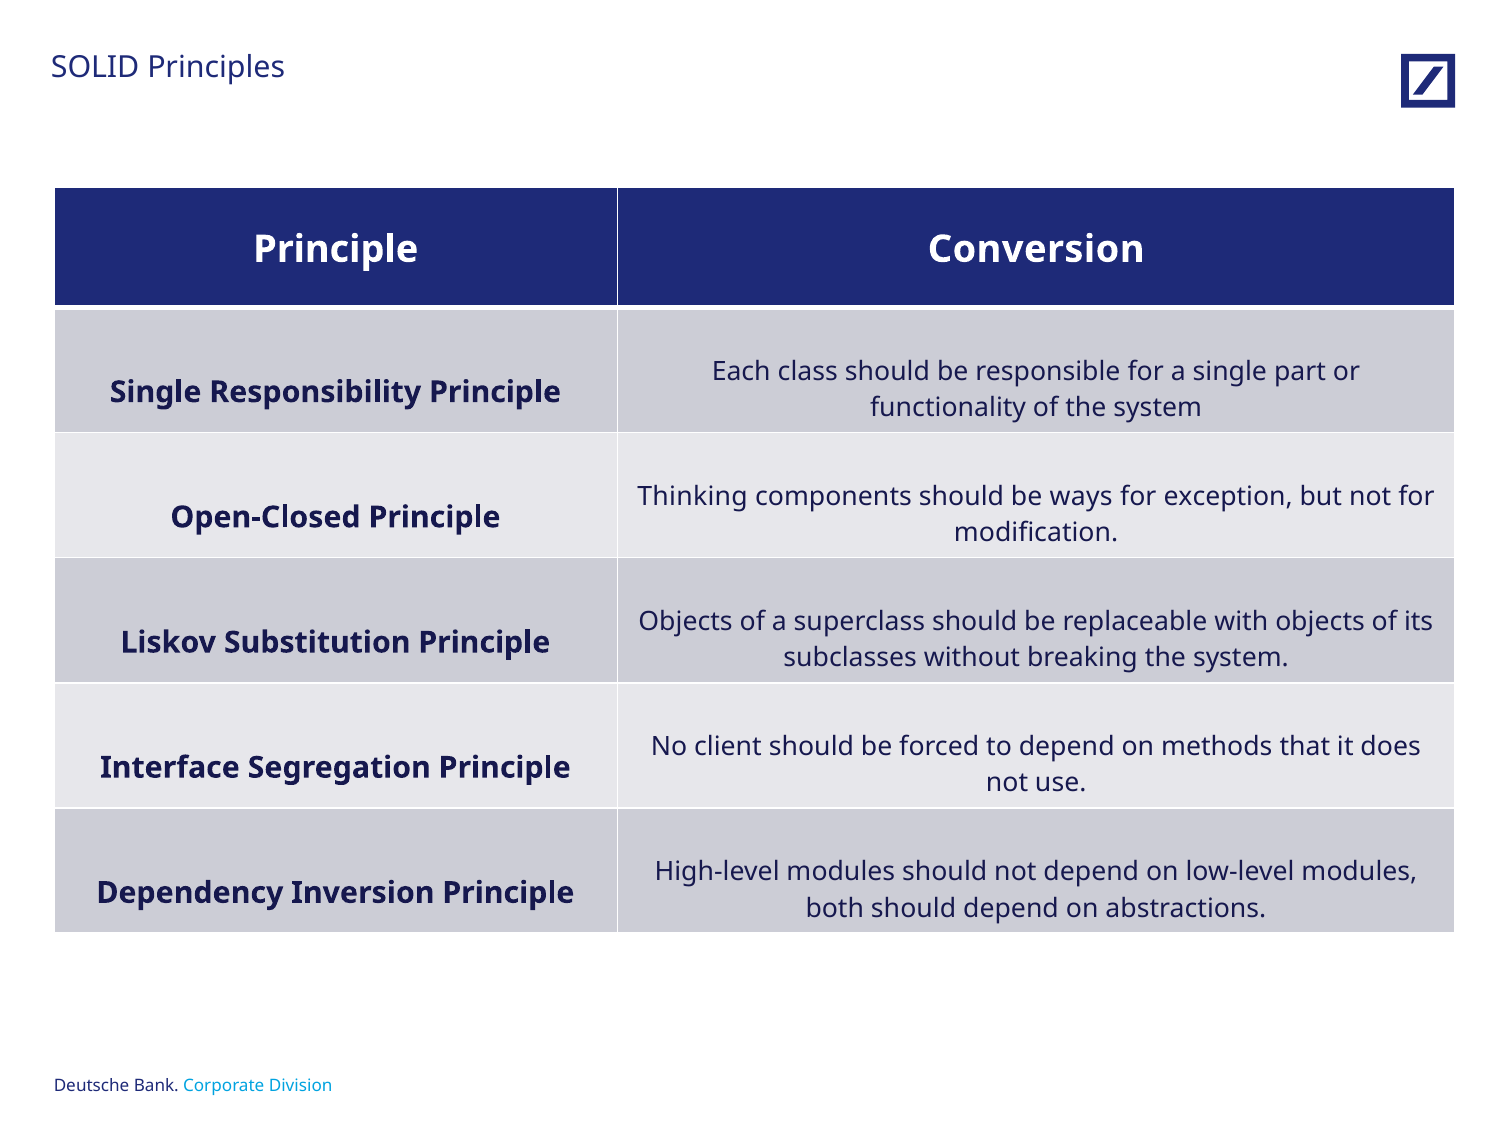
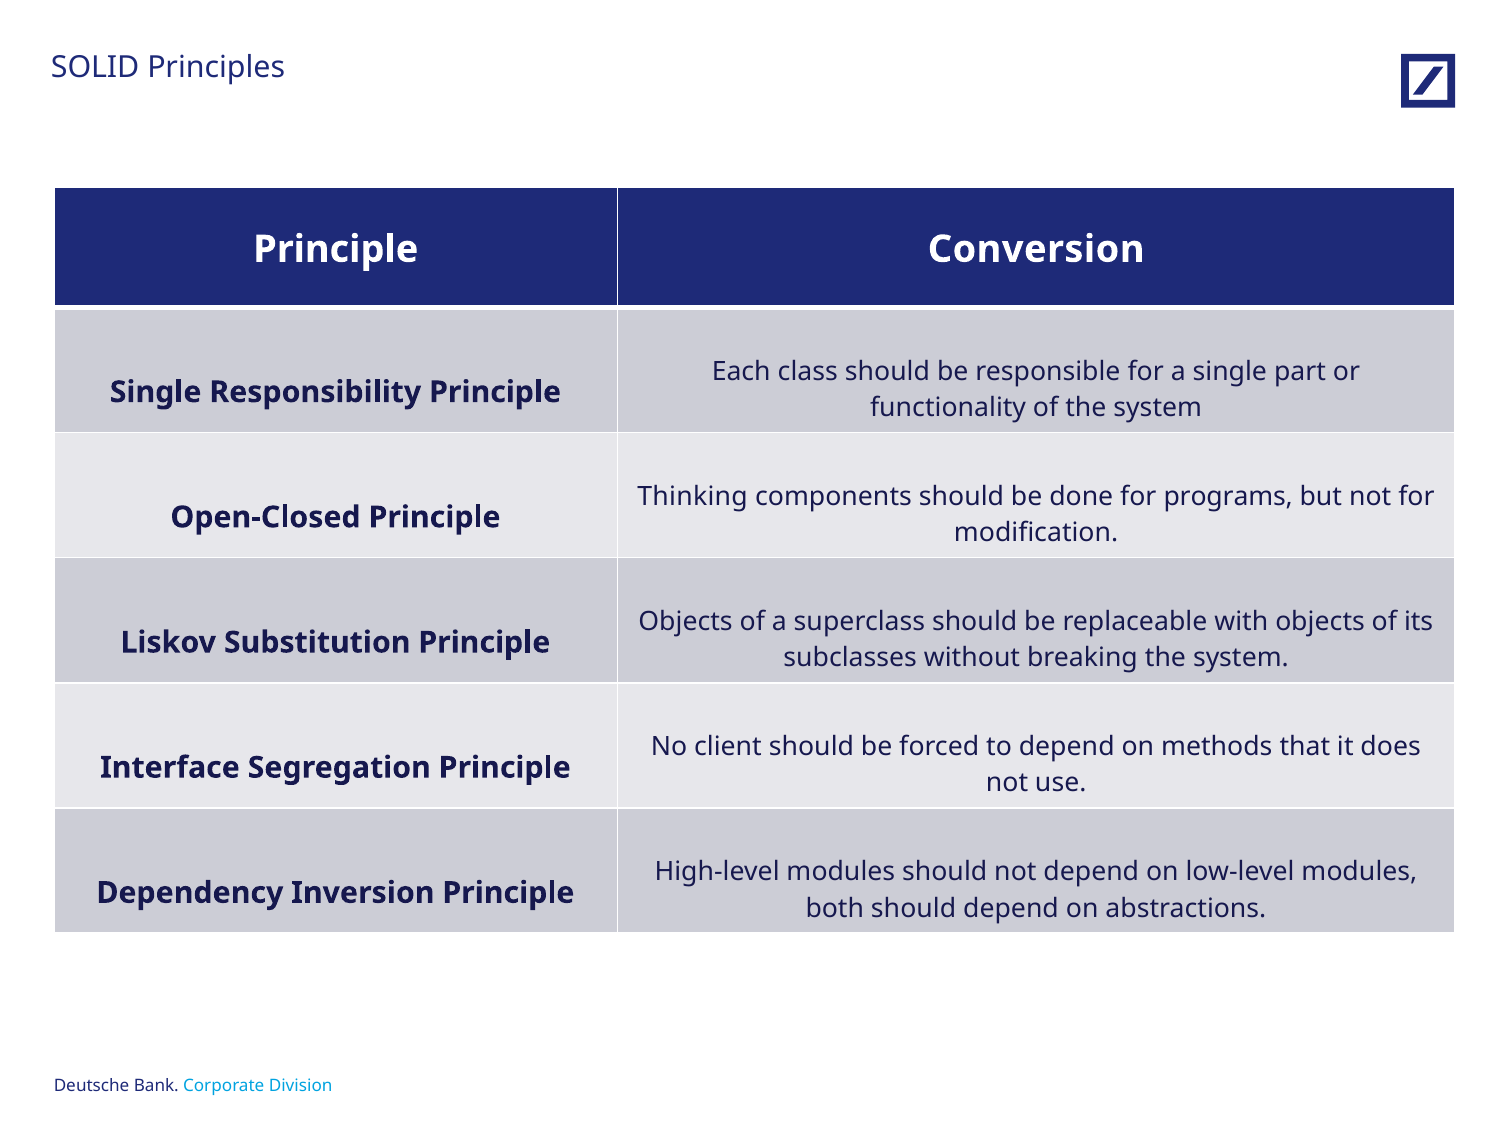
ways: ways -> done (1081, 497)
exception: exception -> programs (1228, 497)
